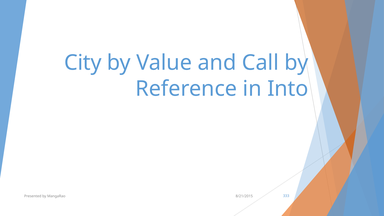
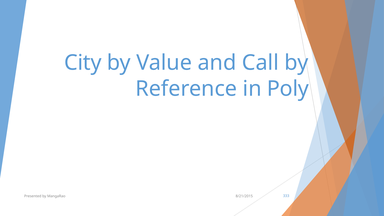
Into: Into -> Poly (288, 89)
